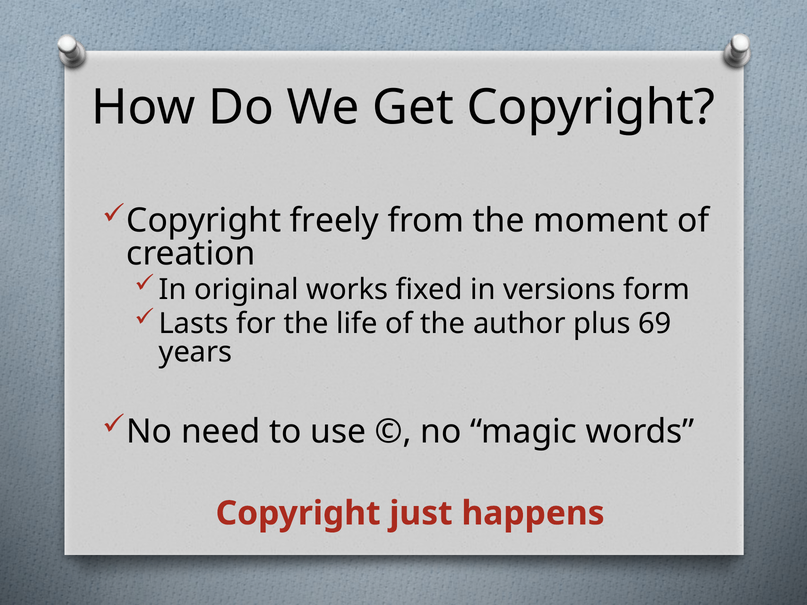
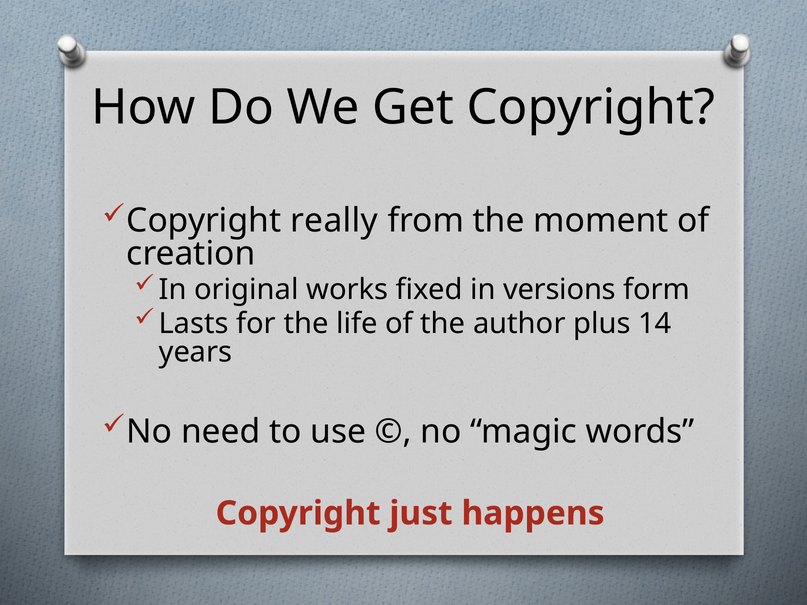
freely: freely -> really (334, 221)
69: 69 -> 14 (655, 324)
